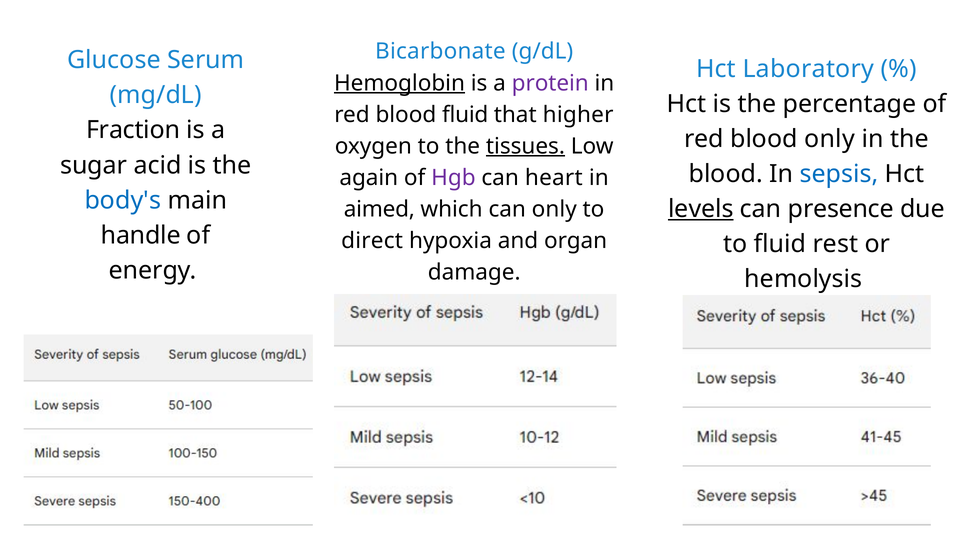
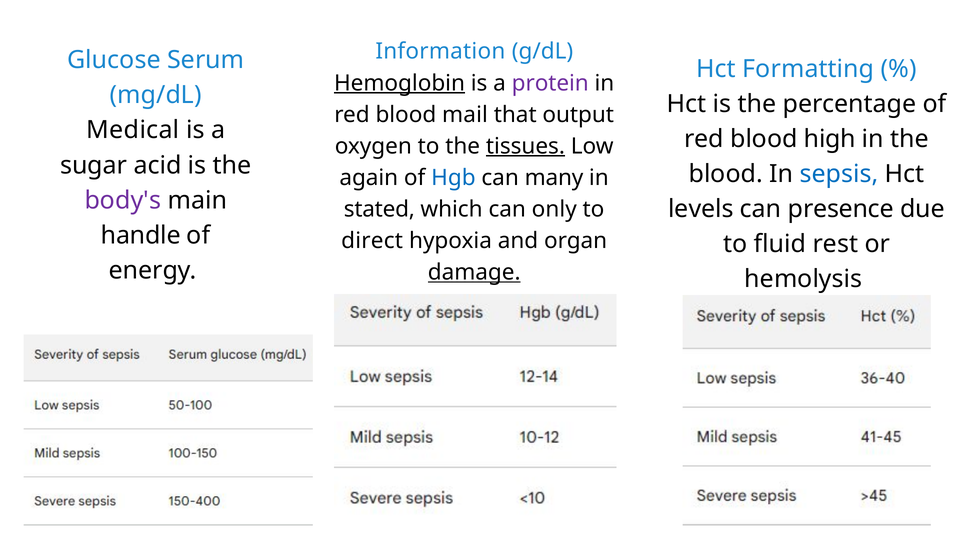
Bicarbonate: Bicarbonate -> Information (440, 52)
Laboratory: Laboratory -> Formatting (808, 69)
blood fluid: fluid -> mail (465, 115)
higher: higher -> output (578, 115)
Fraction: Fraction -> Medical (133, 130)
blood only: only -> high (830, 139)
Hgb colour: purple -> blue (453, 178)
heart: heart -> many (554, 178)
body's colour: blue -> purple (123, 200)
levels underline: present -> none (701, 209)
aimed: aimed -> stated (379, 209)
damage underline: none -> present (474, 272)
